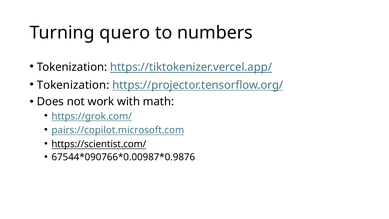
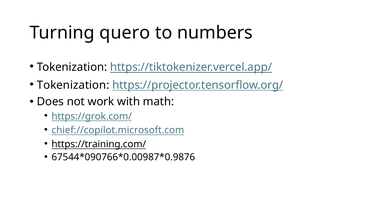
pairs://copilot.microsoft.com: pairs://copilot.microsoft.com -> chief://copilot.microsoft.com (118, 130)
https://scientist.com/: https://scientist.com/ -> https://training.com/ (99, 144)
